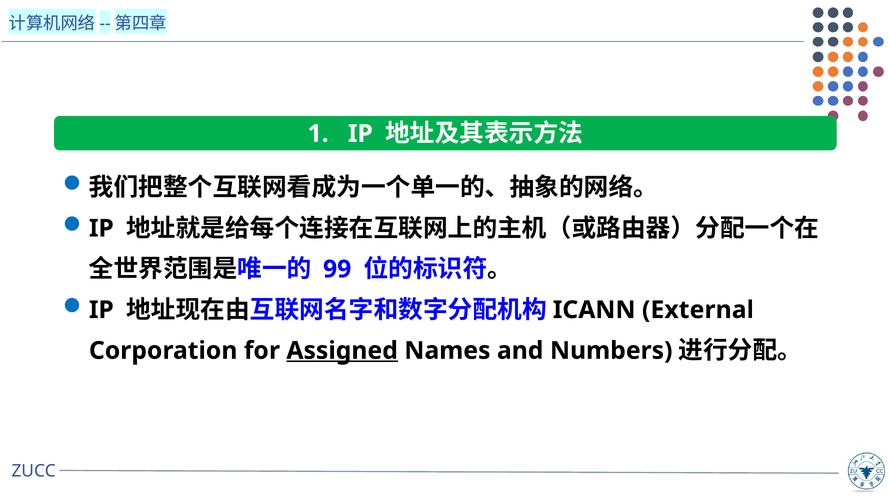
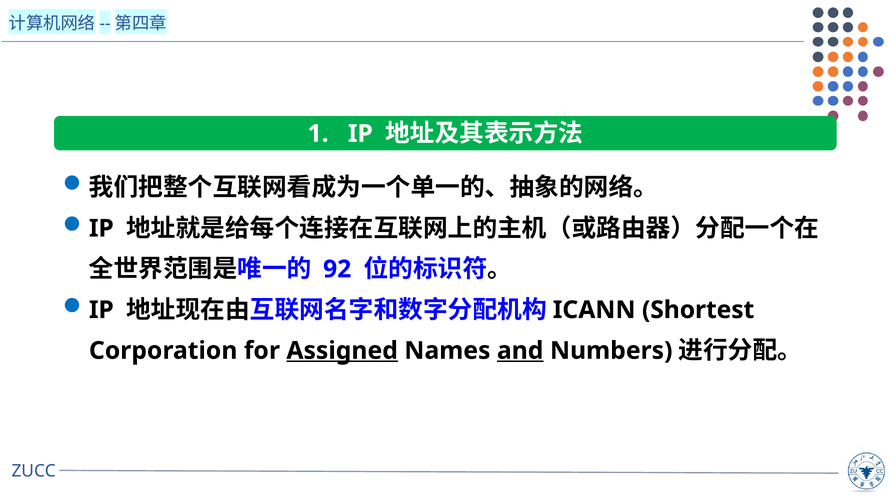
99: 99 -> 92 (337, 269)
External: External -> Shortest (698, 310)
and underline: none -> present (520, 351)
